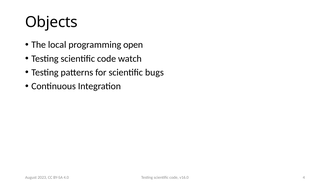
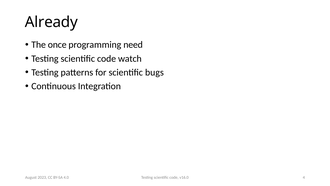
Objects: Objects -> Already (51, 22)
local: local -> once (57, 45)
open: open -> need (133, 45)
